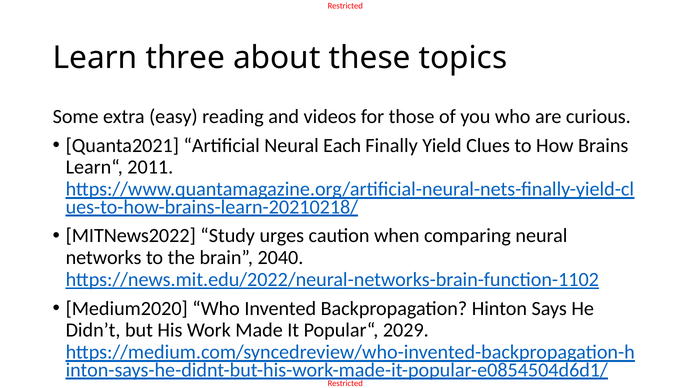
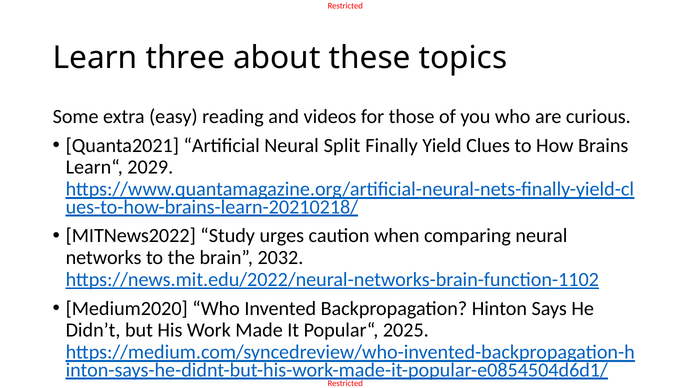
Each: Each -> Split (342, 146)
2011: 2011 -> 2029 (150, 167)
2040: 2040 -> 2032 (280, 258)
2029: 2029 -> 2025 (406, 331)
